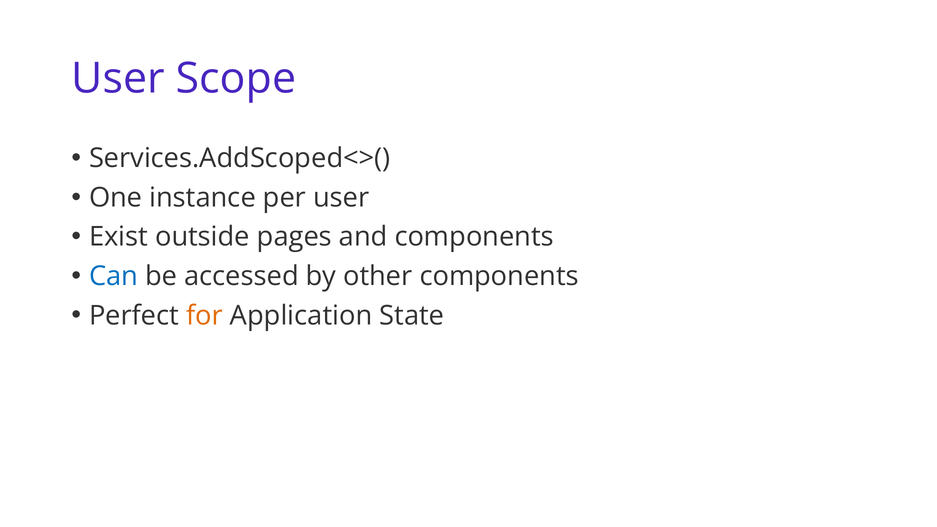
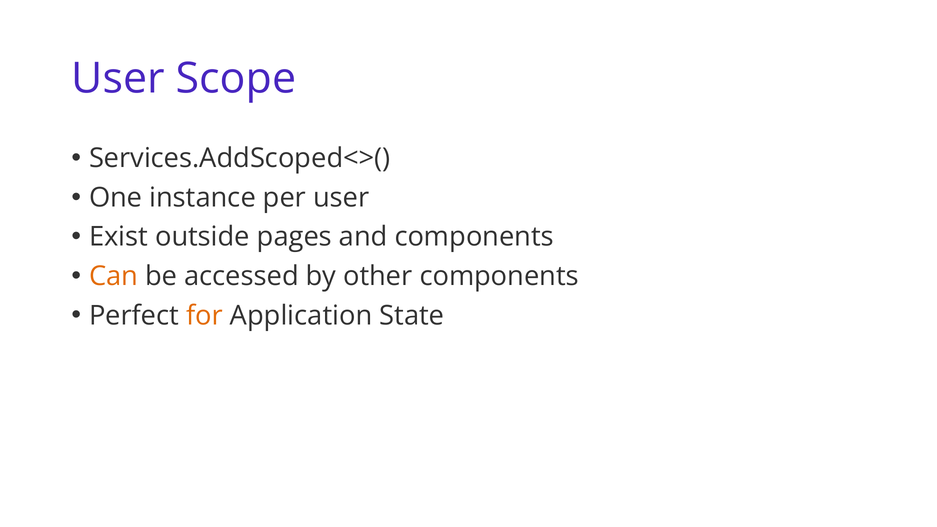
Can colour: blue -> orange (114, 276)
